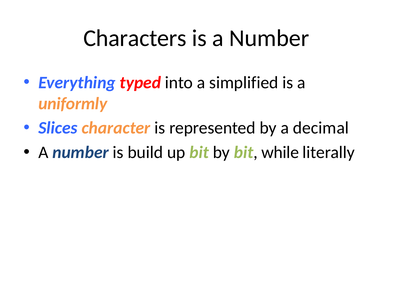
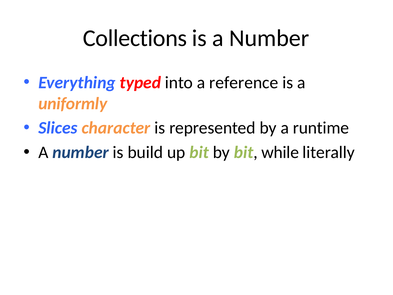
Characters: Characters -> Collections (135, 38)
simplified: simplified -> reference (244, 82)
decimal: decimal -> runtime (321, 128)
